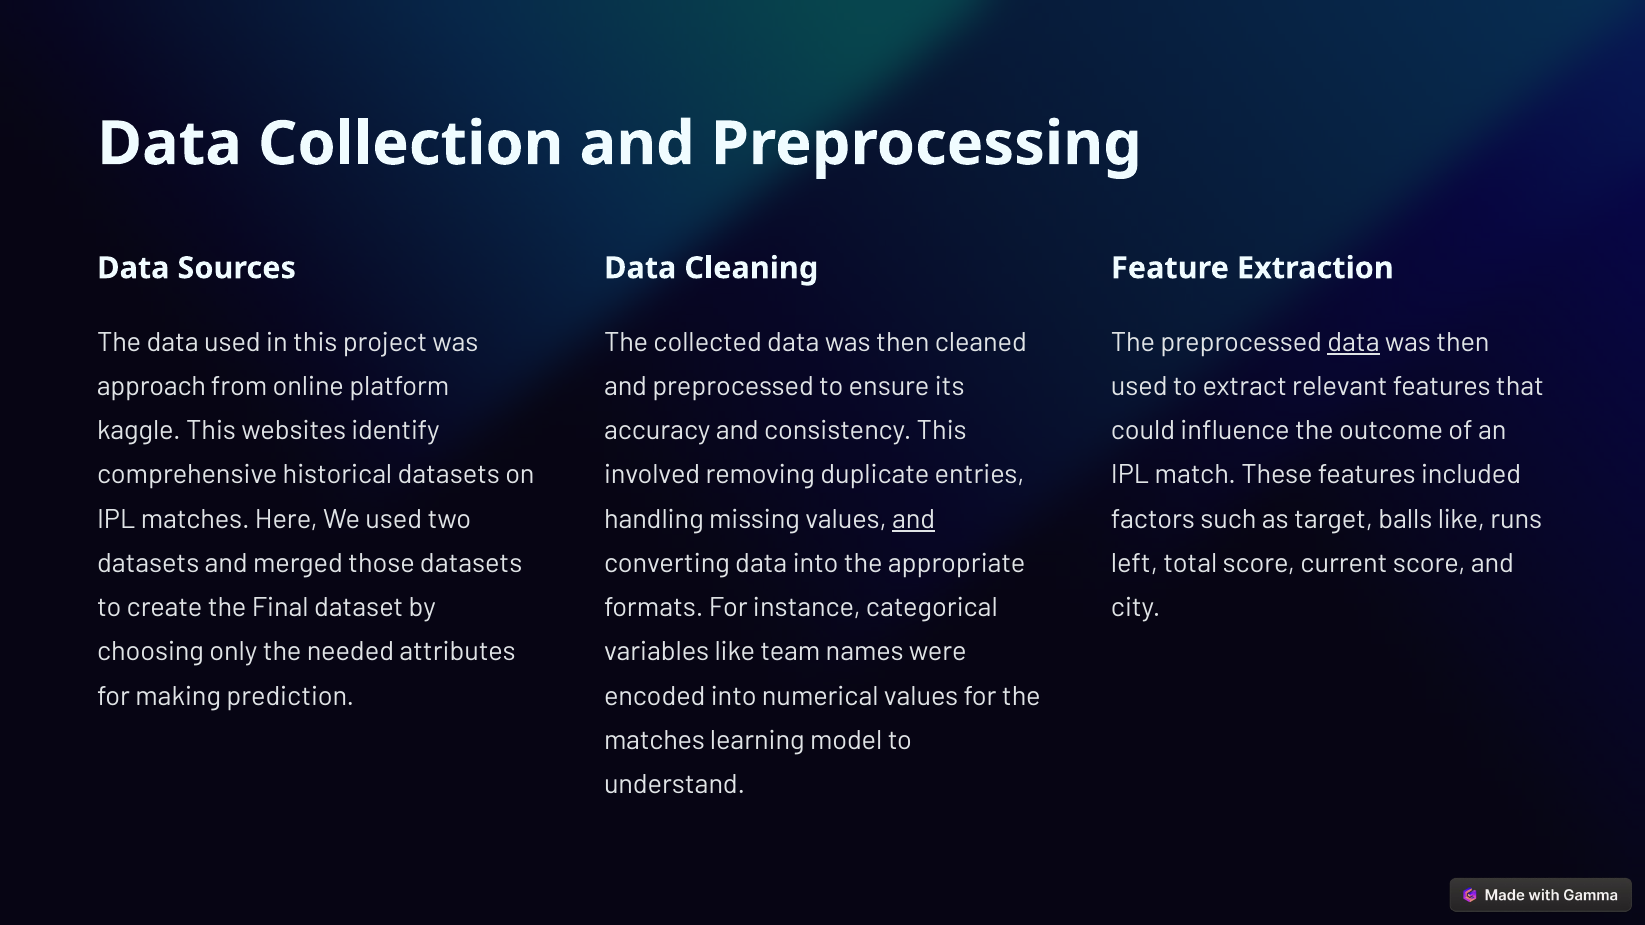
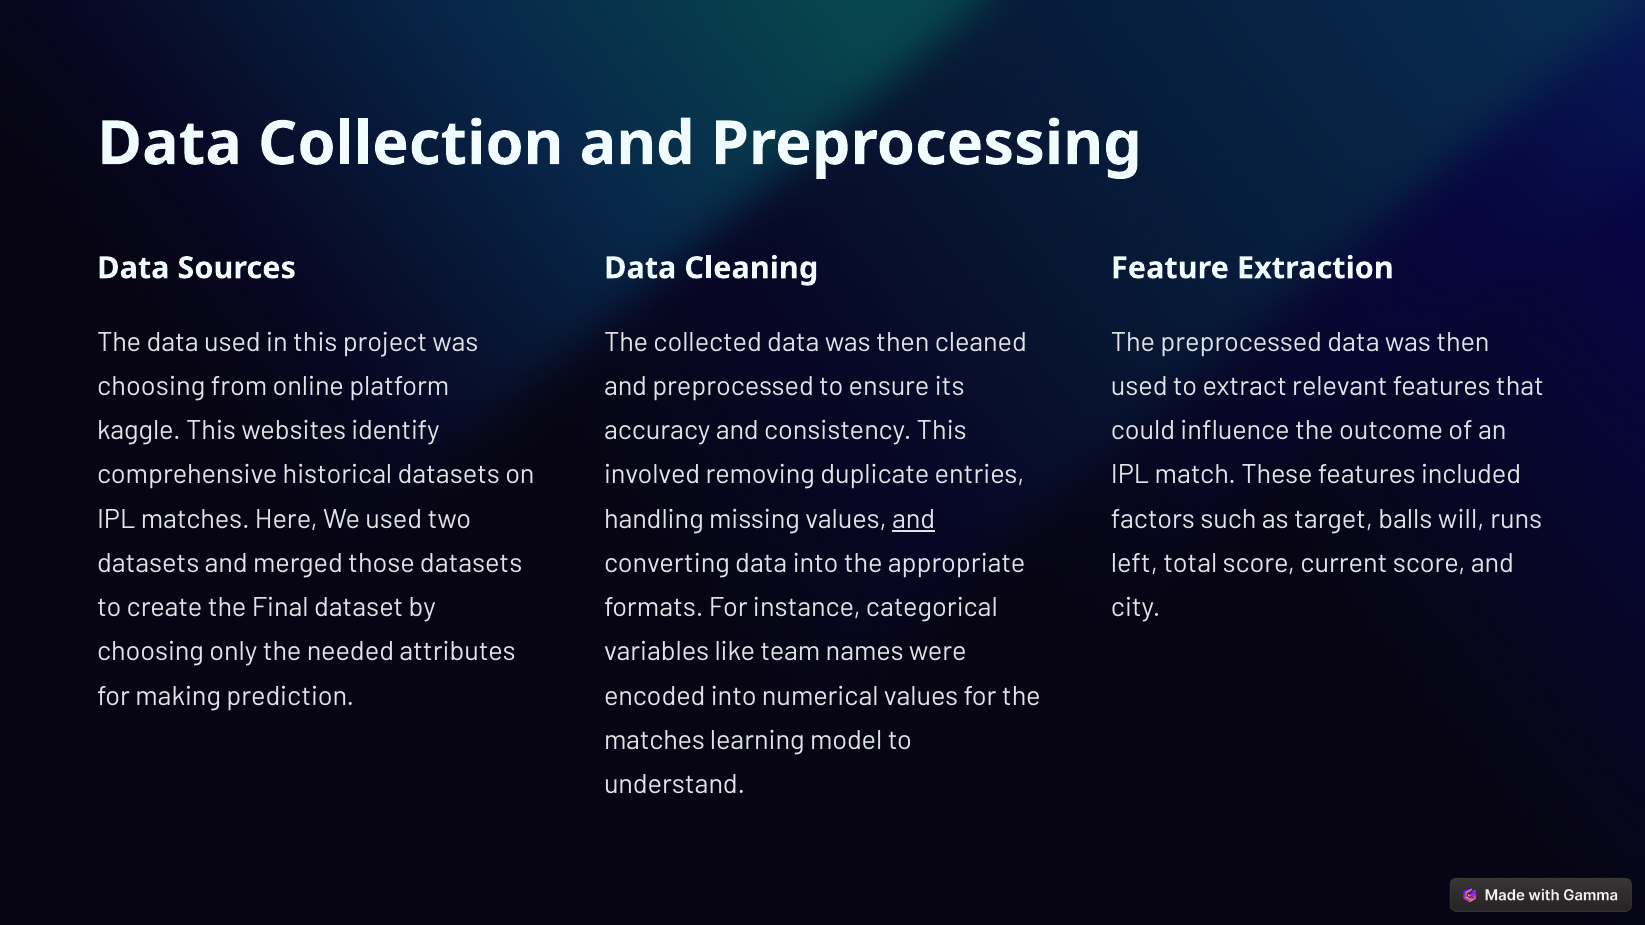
data underline: present -> none (1354, 342)
approach: approach -> choosing (151, 386)
balls like: like -> will (1461, 519)
